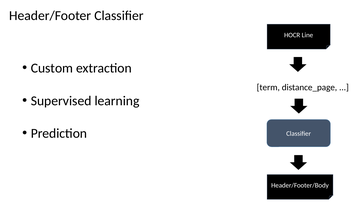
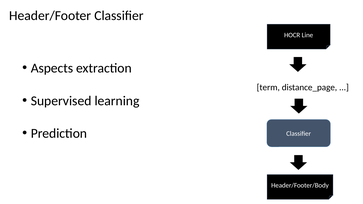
Custom: Custom -> Aspects (52, 68)
